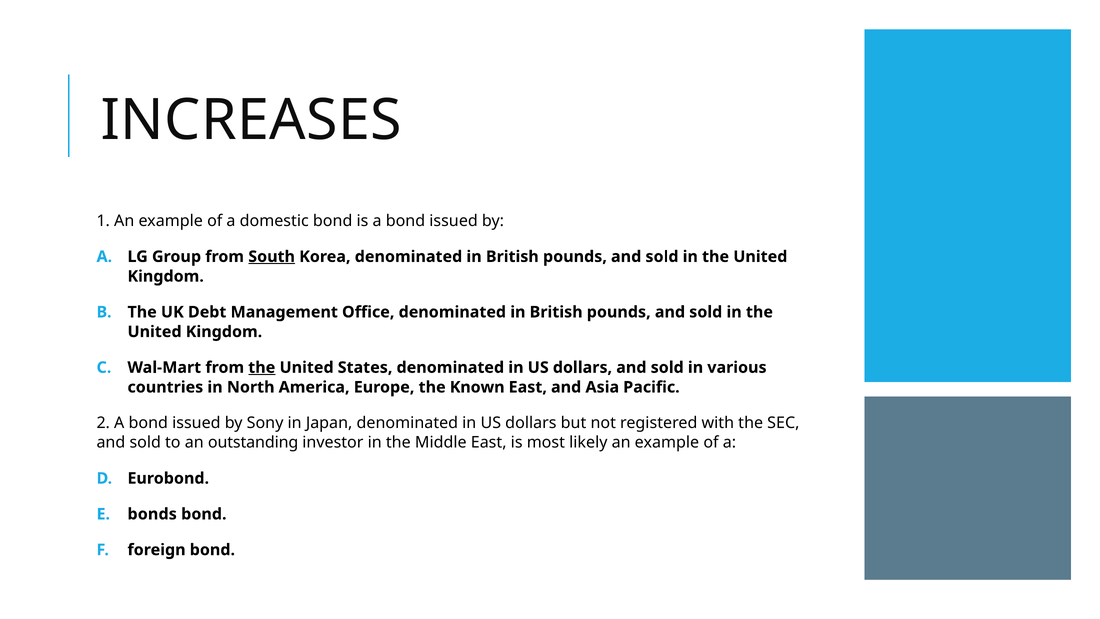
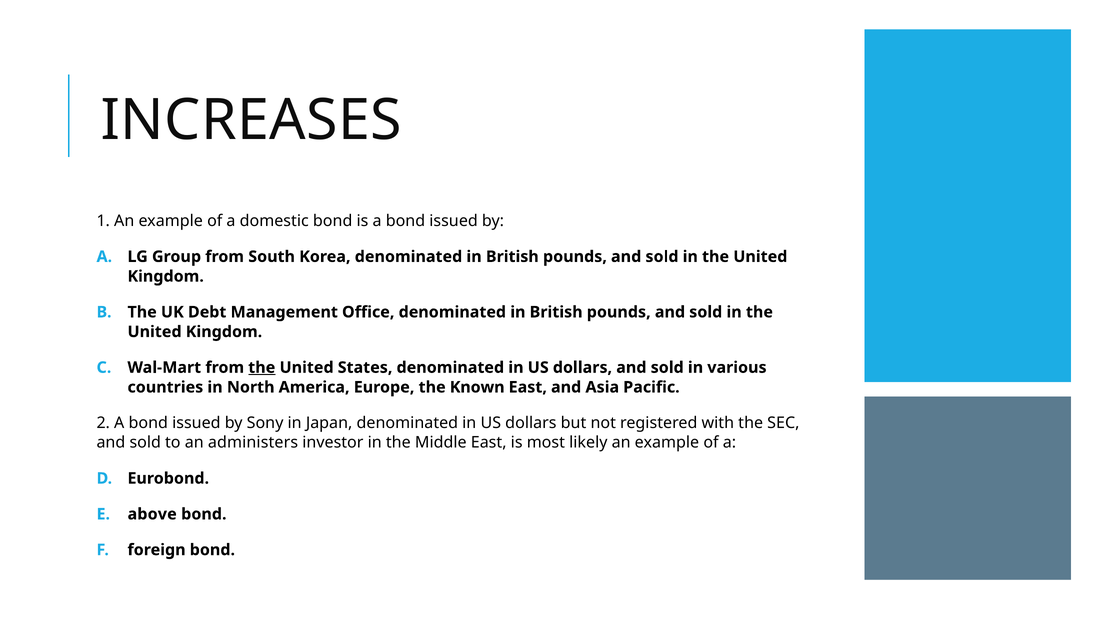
South underline: present -> none (272, 257)
outstanding: outstanding -> administers (253, 442)
bonds: bonds -> above (152, 514)
